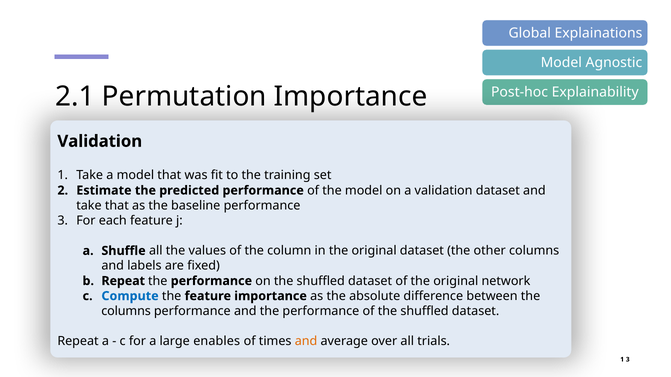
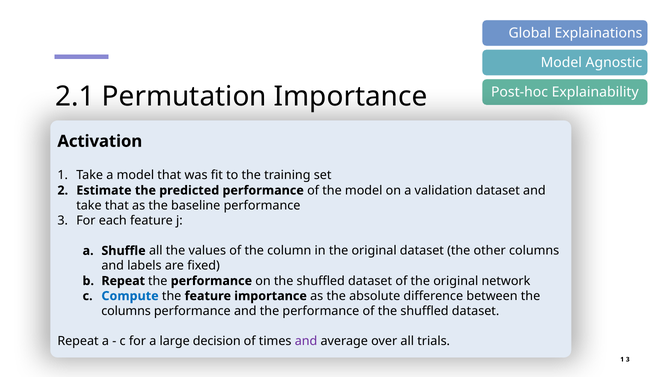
Validation: Validation -> Activation (100, 141)
enables: enables -> decision (217, 342)
and colour: orange -> purple (306, 342)
